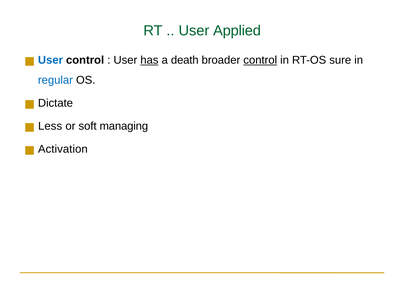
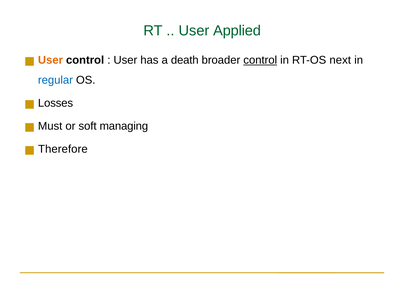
User colour: blue -> orange (50, 60)
has underline: present -> none (149, 60)
sure: sure -> next (340, 60)
Dictate: Dictate -> Losses (56, 103)
Less: Less -> Must (50, 126)
Activation: Activation -> Therefore (63, 149)
